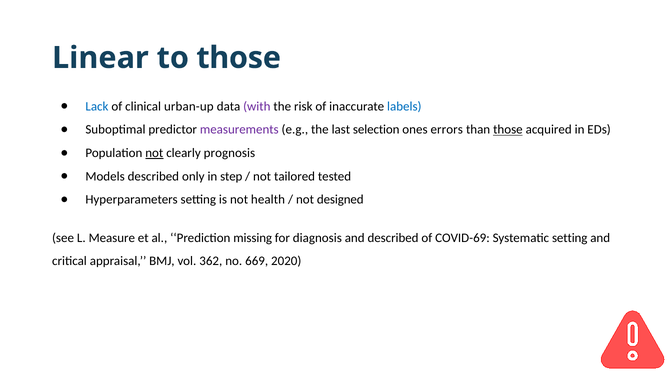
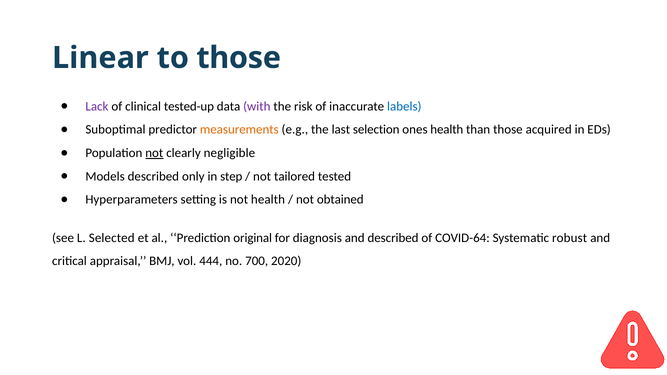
Lack colour: blue -> purple (97, 106)
urban-up: urban-up -> tested-up (189, 106)
measurements colour: purple -> orange (239, 130)
ones errors: errors -> health (447, 130)
those underline: present -> none (508, 130)
prognosis: prognosis -> negligible (229, 153)
designed: designed -> obtained (340, 200)
Measure: Measure -> Selected (112, 238)
missing: missing -> original (253, 238)
COVID-69: COVID-69 -> COVID-64 (462, 238)
Systematic setting: setting -> robust (570, 238)
362: 362 -> 444 (211, 261)
669: 669 -> 700 (257, 261)
